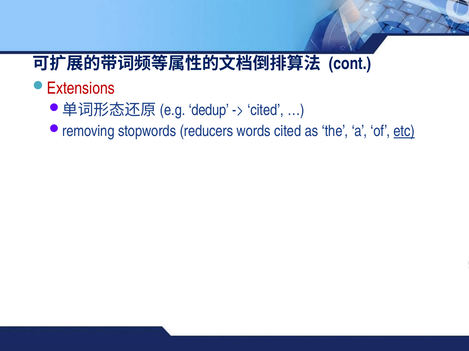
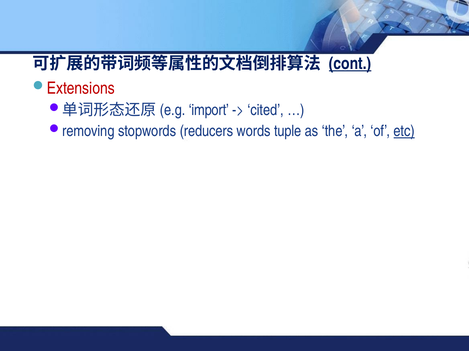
cont underline: none -> present (350, 64)
dedup: dedup -> import (209, 110)
words cited: cited -> tuple (288, 131)
